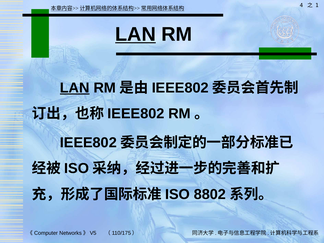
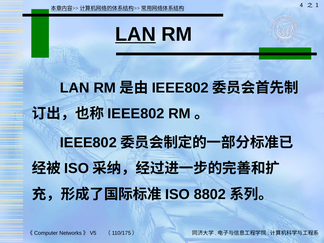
LAN underline: present -> none (75, 88)
